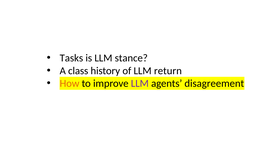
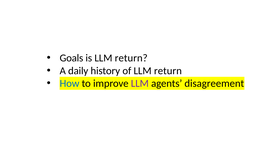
Tasks: Tasks -> Goals (71, 58)
is LLM stance: stance -> return (131, 58)
class: class -> daily (78, 71)
How colour: orange -> blue (70, 83)
